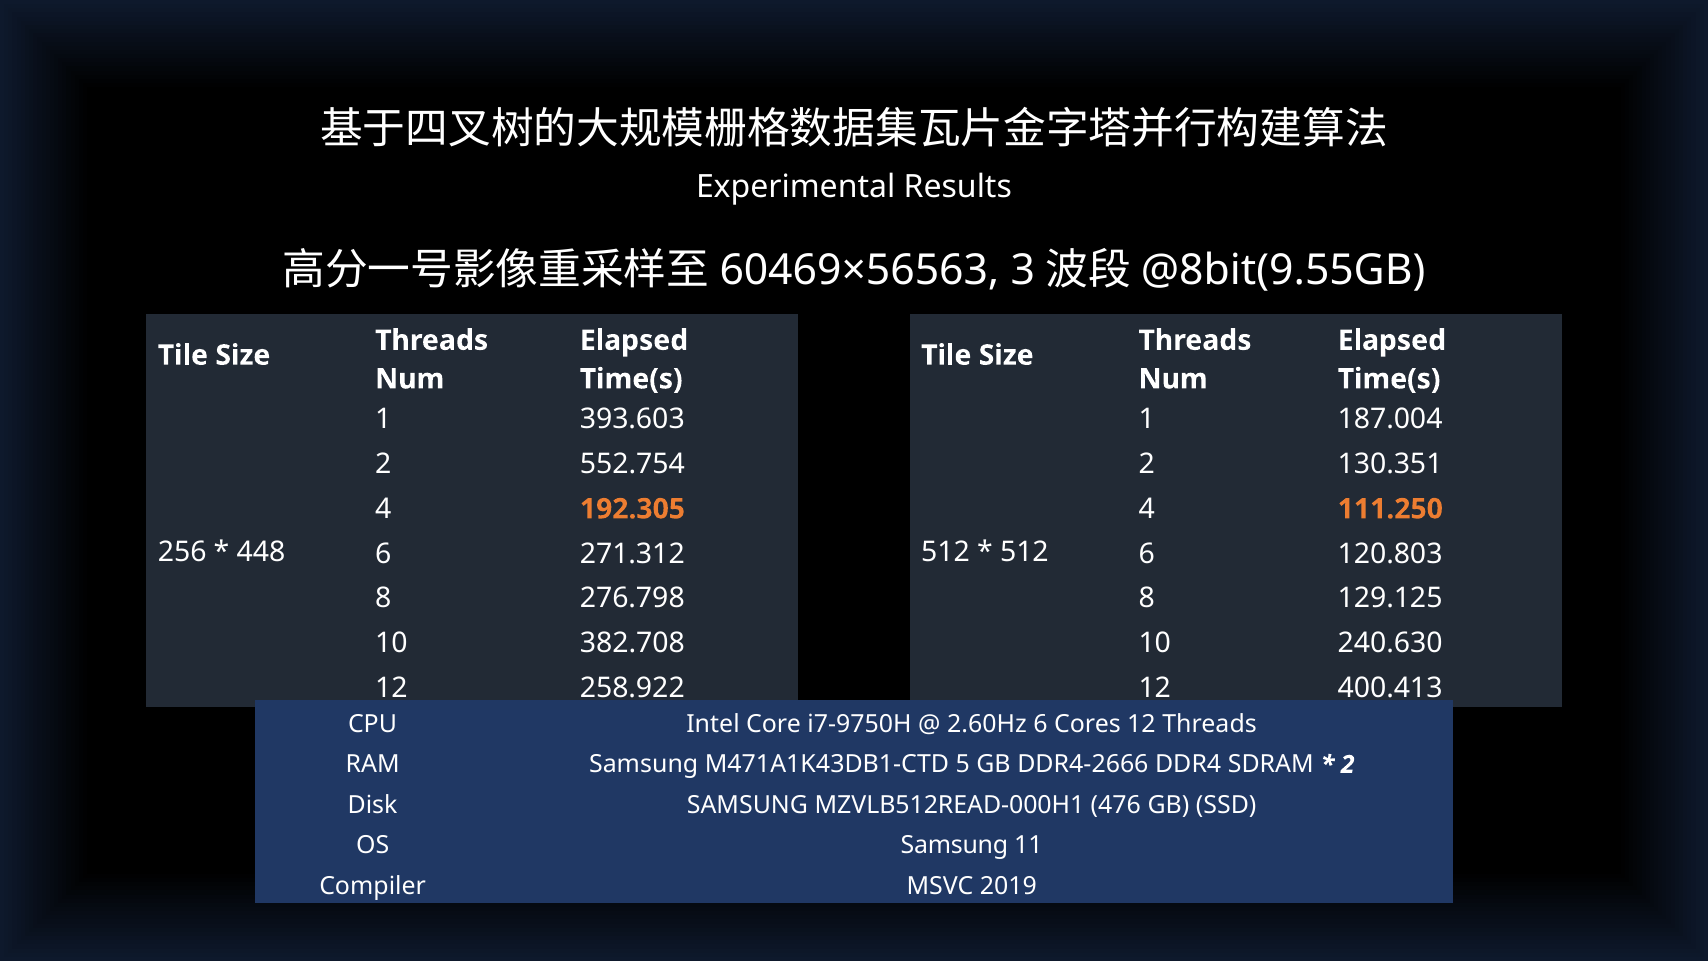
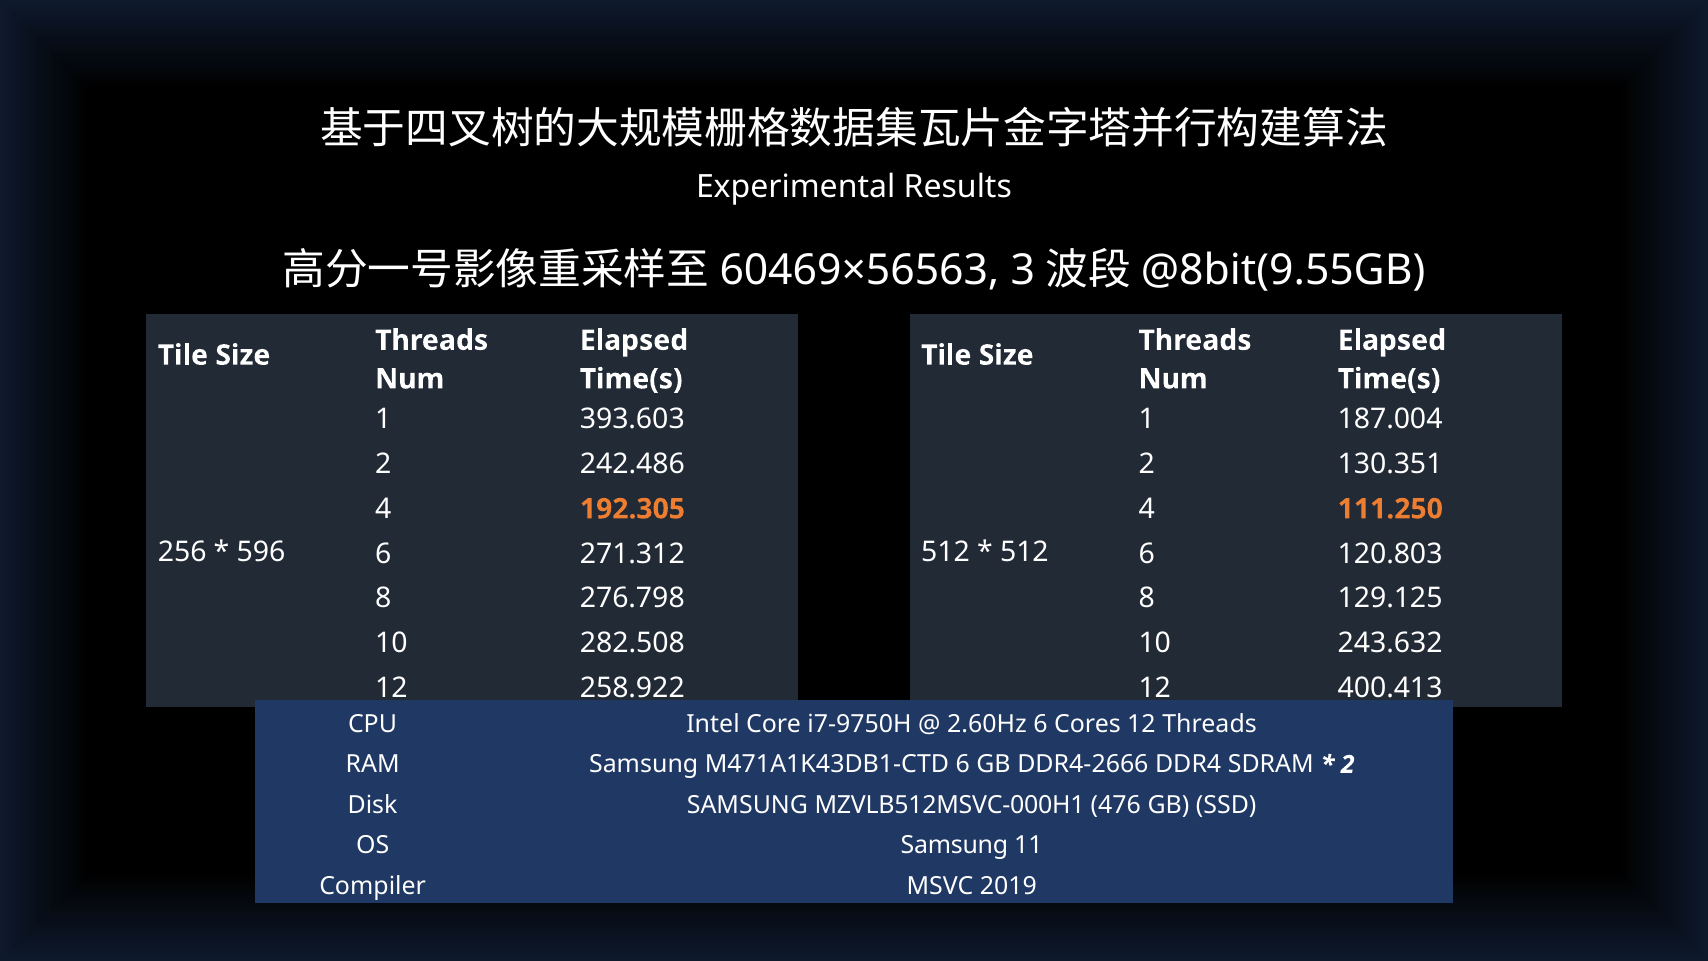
552.754: 552.754 -> 242.486 (632, 464)
448: 448 -> 596 (261, 551)
382.708: 382.708 -> 282.508 (632, 643)
240.630: 240.630 -> 243.632 (1390, 643)
M471A1K43DB1-CTD 5: 5 -> 6 (963, 764)
MZVLB512READ-000H1: MZVLB512READ-000H1 -> MZVLB512MSVC-000H1 (950, 805)
